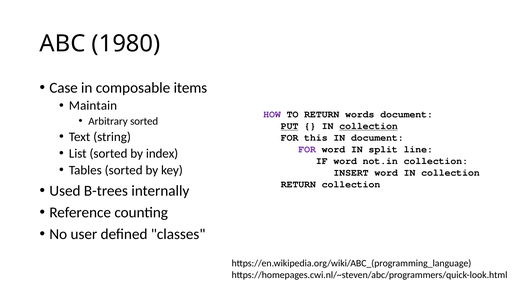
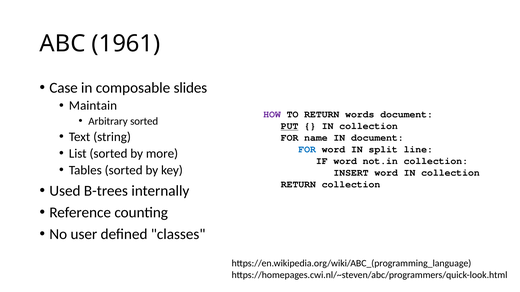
1980: 1980 -> 1961 (126, 44)
items: items -> slides (190, 88)
collection underline: present -> none (369, 126)
this: this -> name (316, 138)
FOR colour: purple -> blue (307, 150)
index: index -> more (162, 154)
